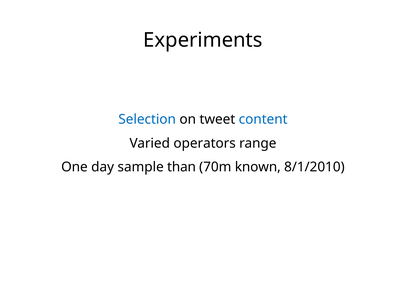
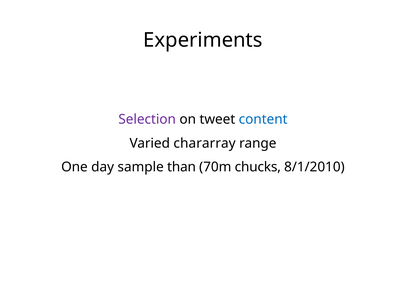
Selection colour: blue -> purple (147, 119)
operators: operators -> chararray (205, 143)
known: known -> chucks (258, 167)
